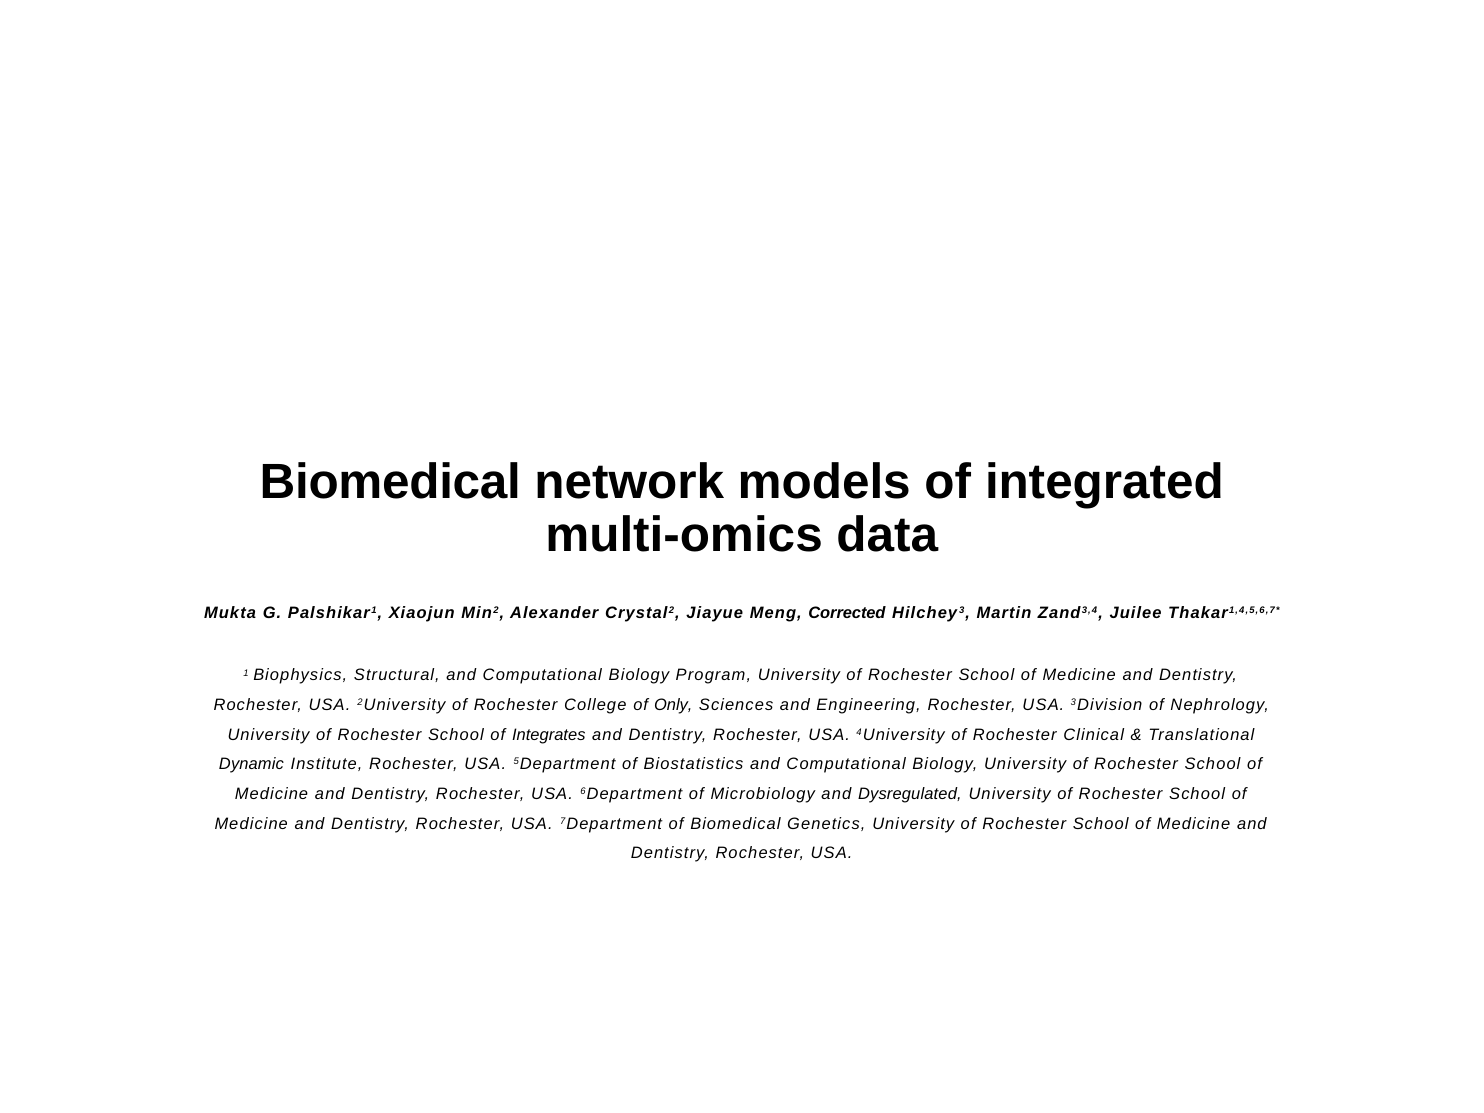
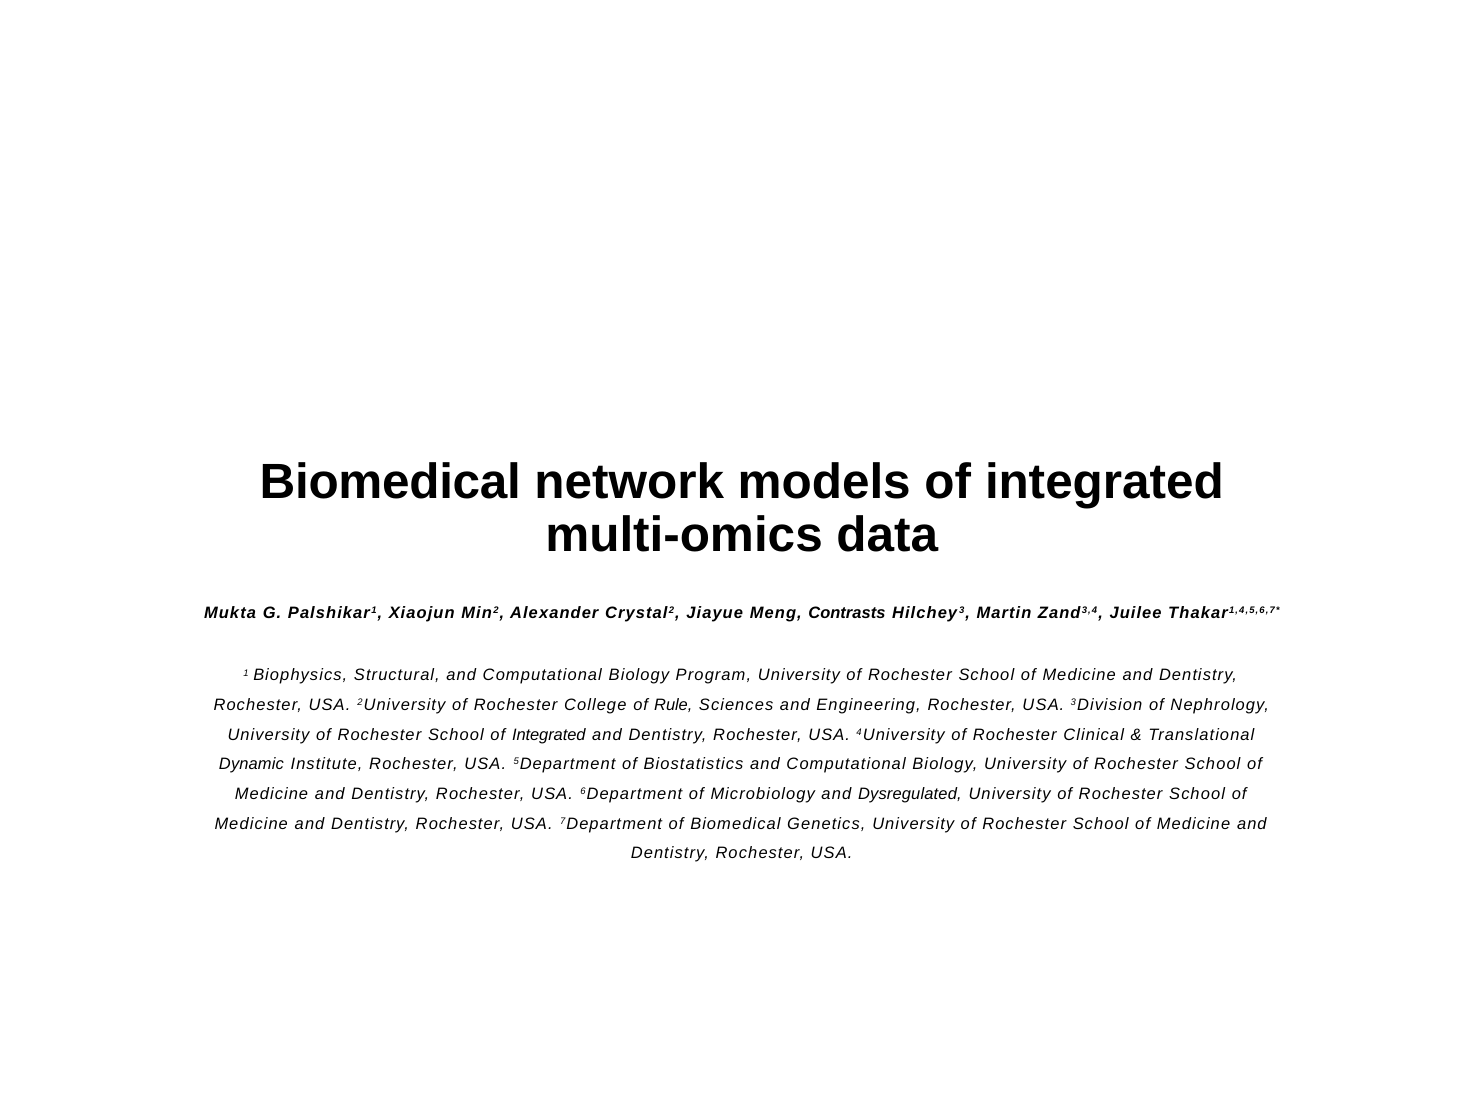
Corrected: Corrected -> Contrasts (847, 613)
Only: Only -> Rule (673, 705)
School of Integrates: Integrates -> Integrated (549, 735)
